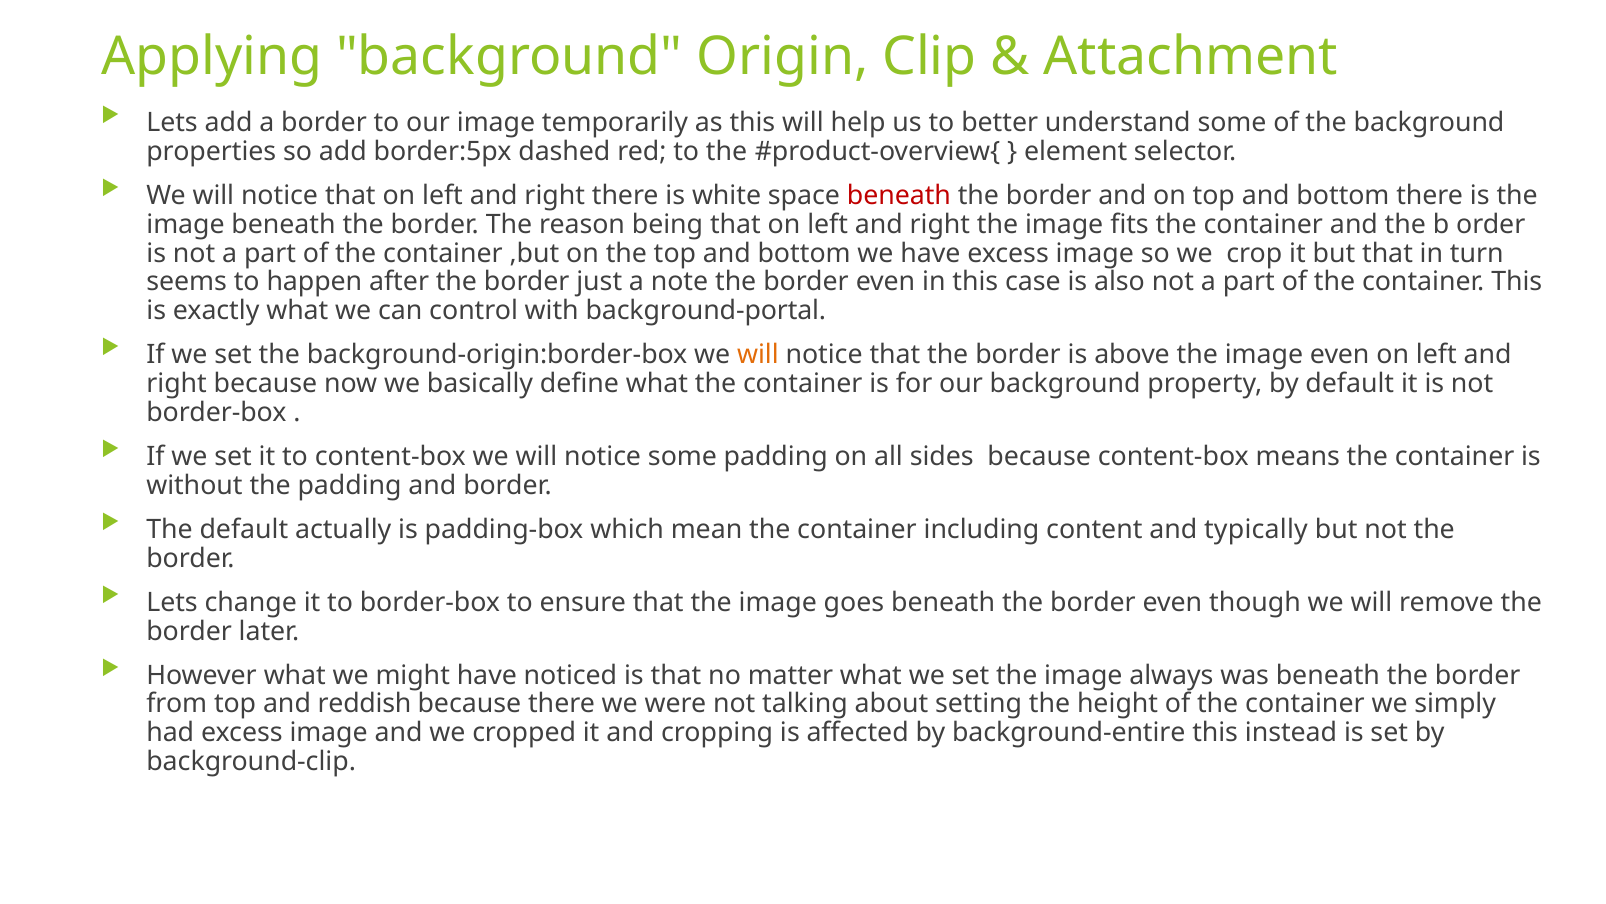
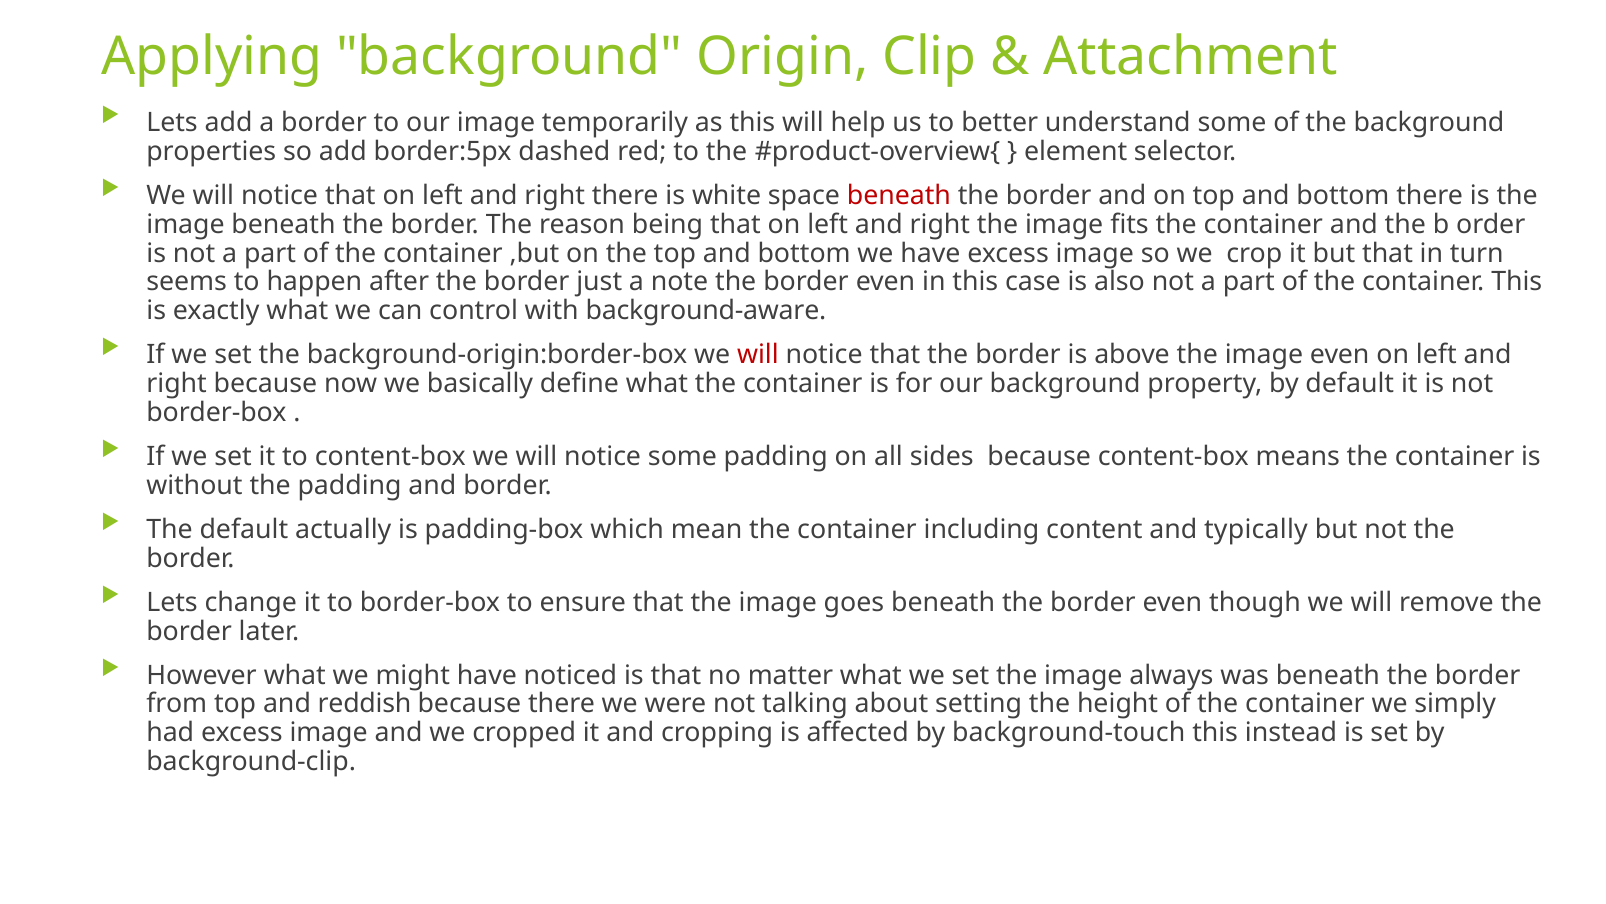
background-portal: background-portal -> background-aware (706, 311)
will colour: orange -> red (758, 355)
background-entire: background-entire -> background-touch (1069, 733)
